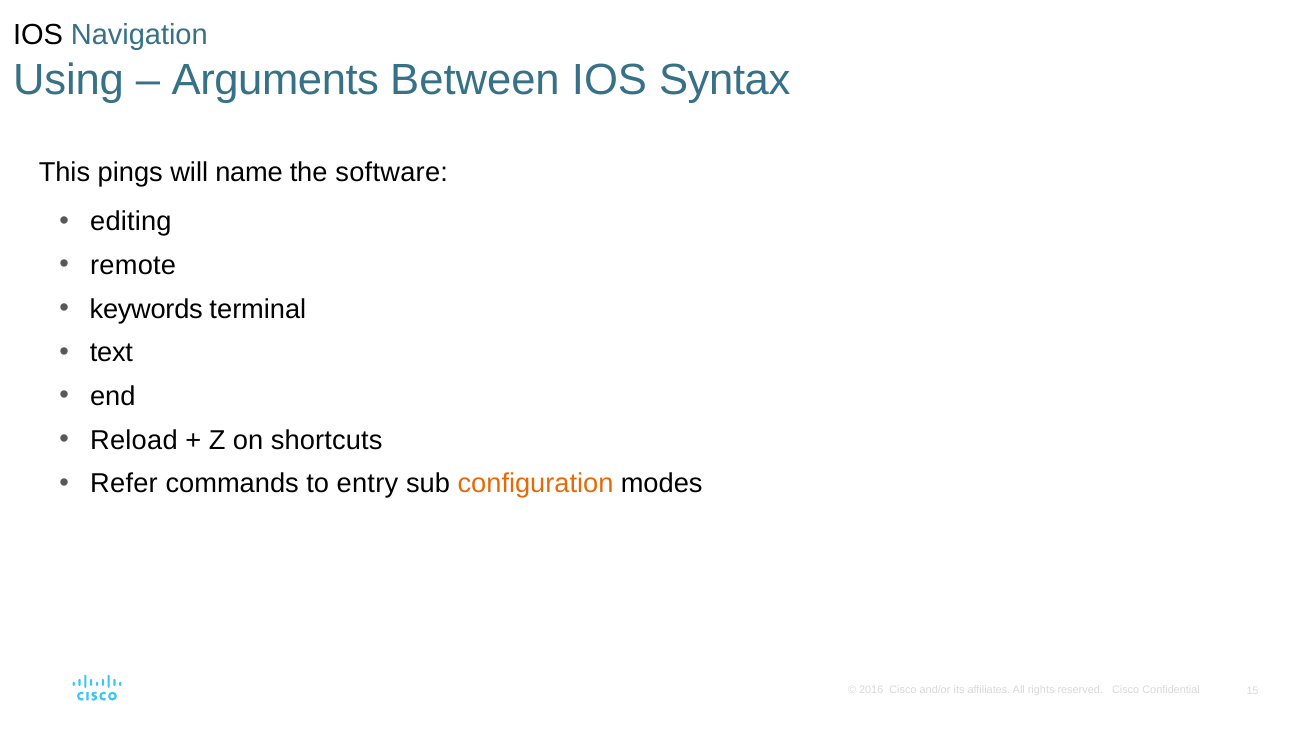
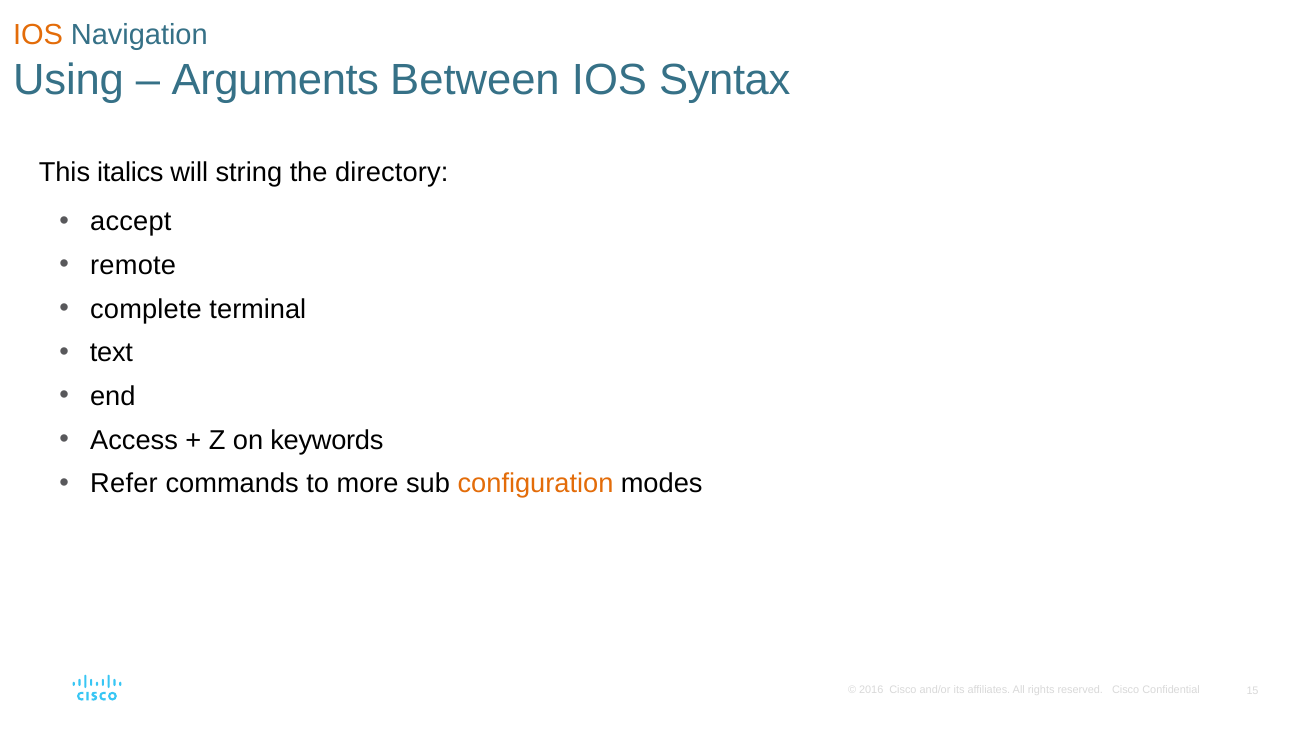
IOS colour: black -> orange (38, 35)
pings: pings -> italics (130, 173)
name: name -> string (249, 173)
software: software -> directory (392, 173)
editing: editing -> accept (131, 222)
keywords: keywords -> complete (146, 309)
Reload: Reload -> Access (134, 440)
shortcuts: shortcuts -> keywords (327, 440)
entry: entry -> more (368, 484)
